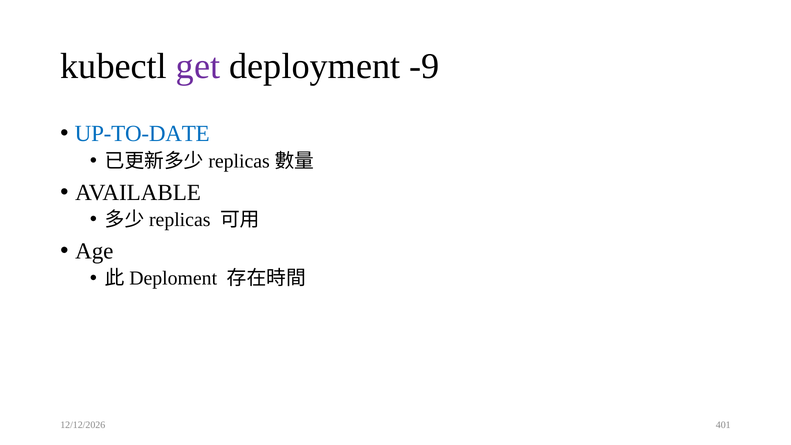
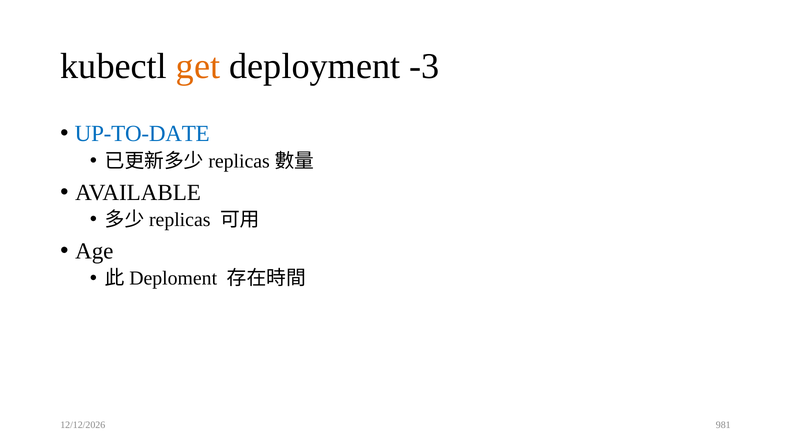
get colour: purple -> orange (198, 66)
-9: -9 -> -3 (424, 66)
401: 401 -> 981 (723, 425)
